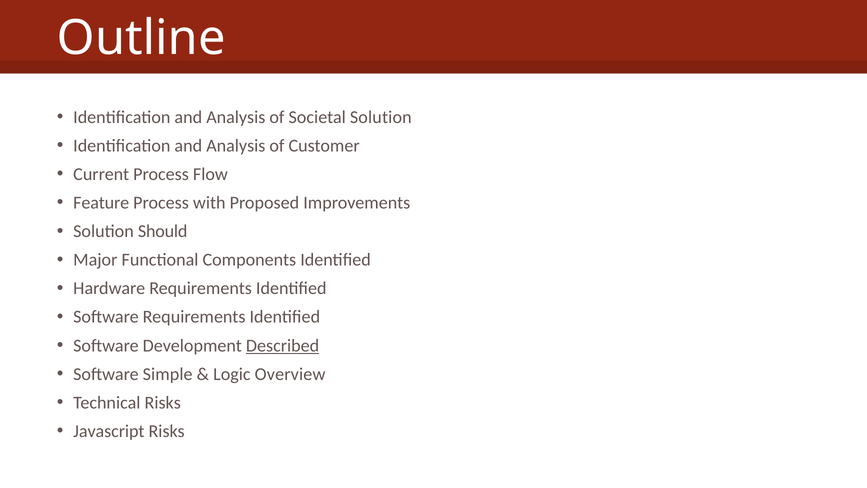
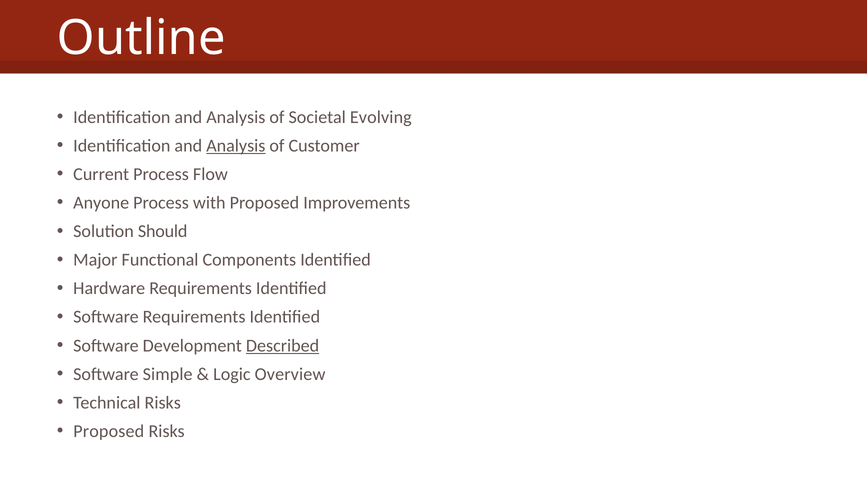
Societal Solution: Solution -> Evolving (381, 117)
Analysis underline: none -> present (236, 146)
Feature: Feature -> Anyone (101, 203)
Javascript: Javascript -> Proposed (109, 431)
